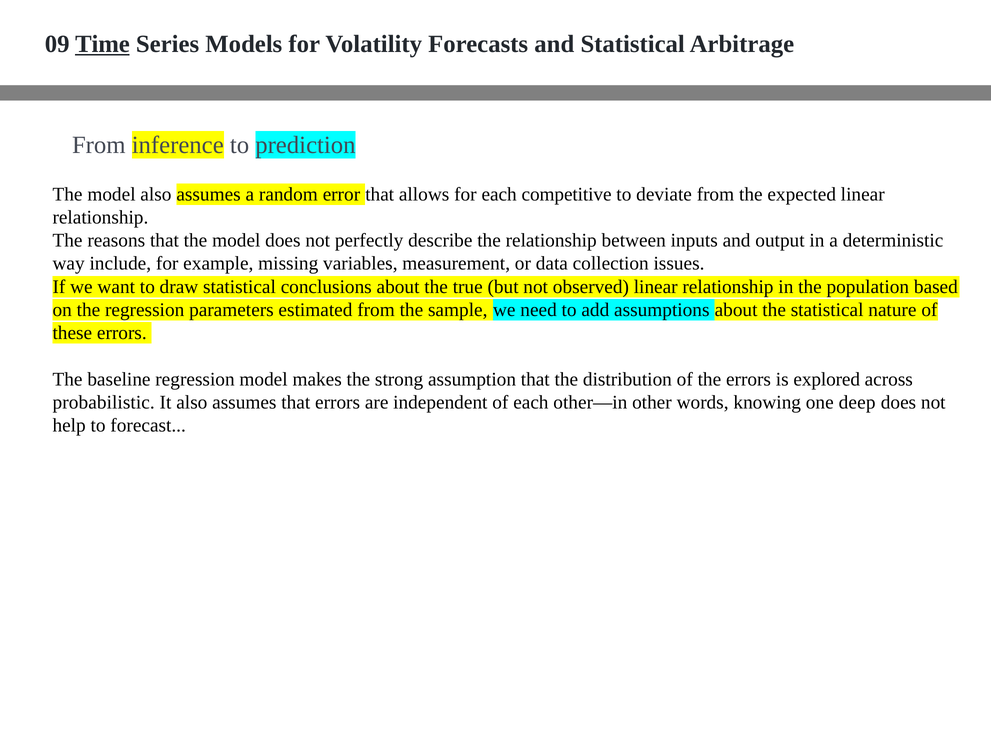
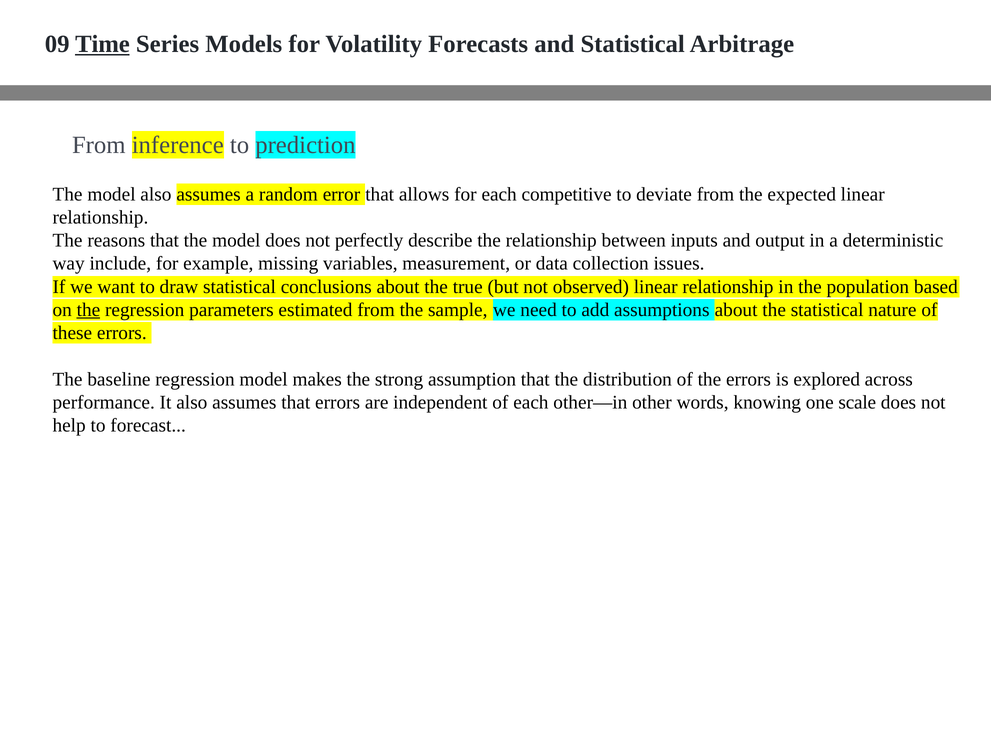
the underline: none -> present (88, 310)
probabilistic: probabilistic -> performance (104, 403)
deep: deep -> scale (857, 403)
